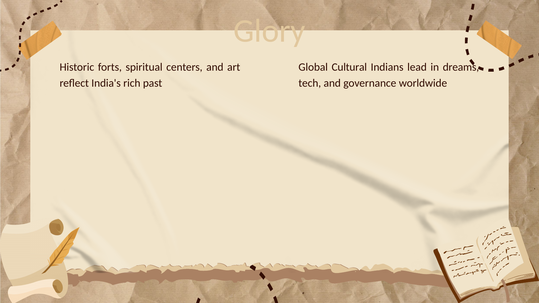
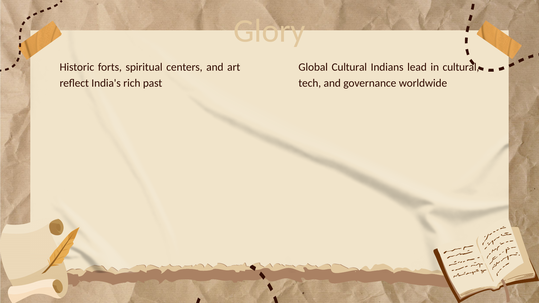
in dreams: dreams -> cultural (461, 67)
